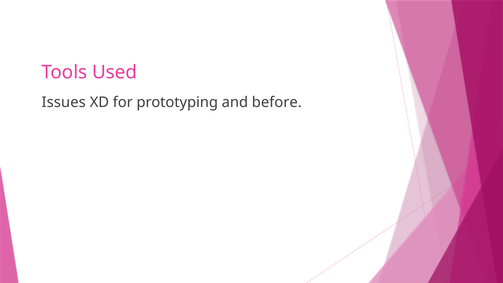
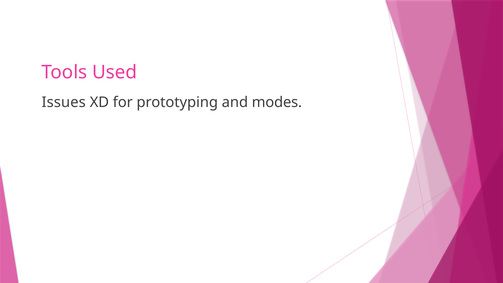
before: before -> modes (277, 102)
